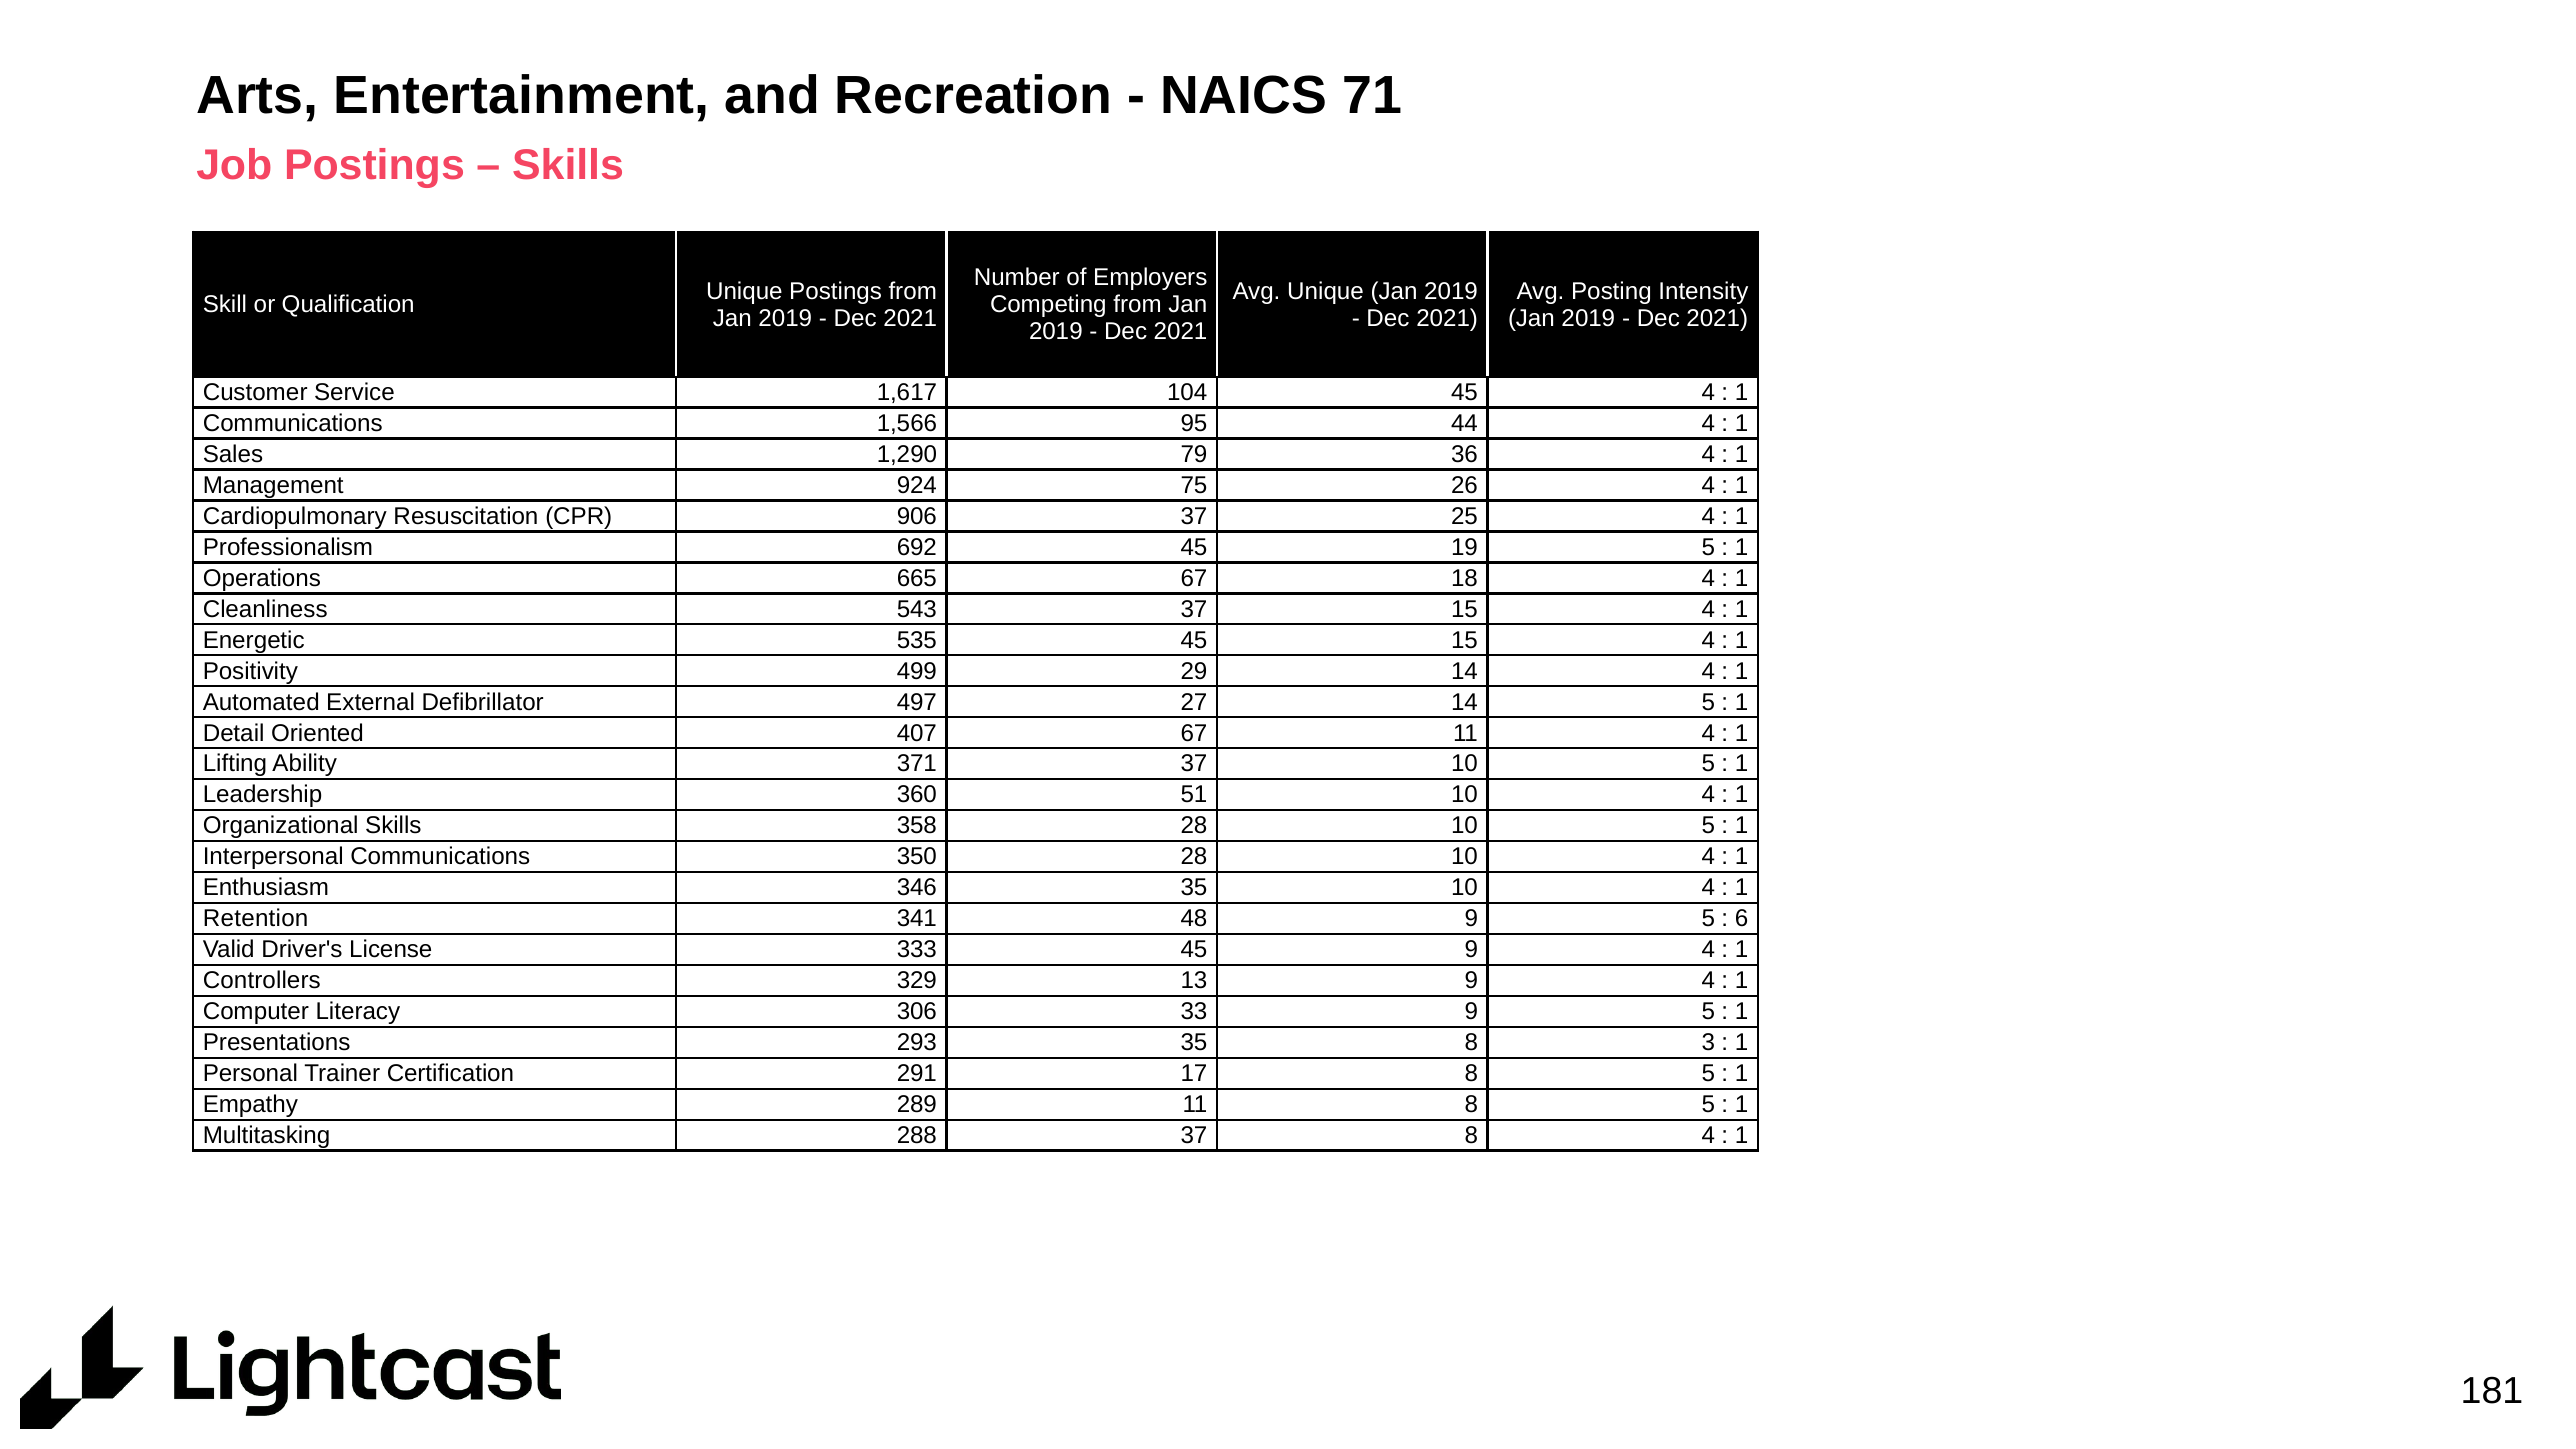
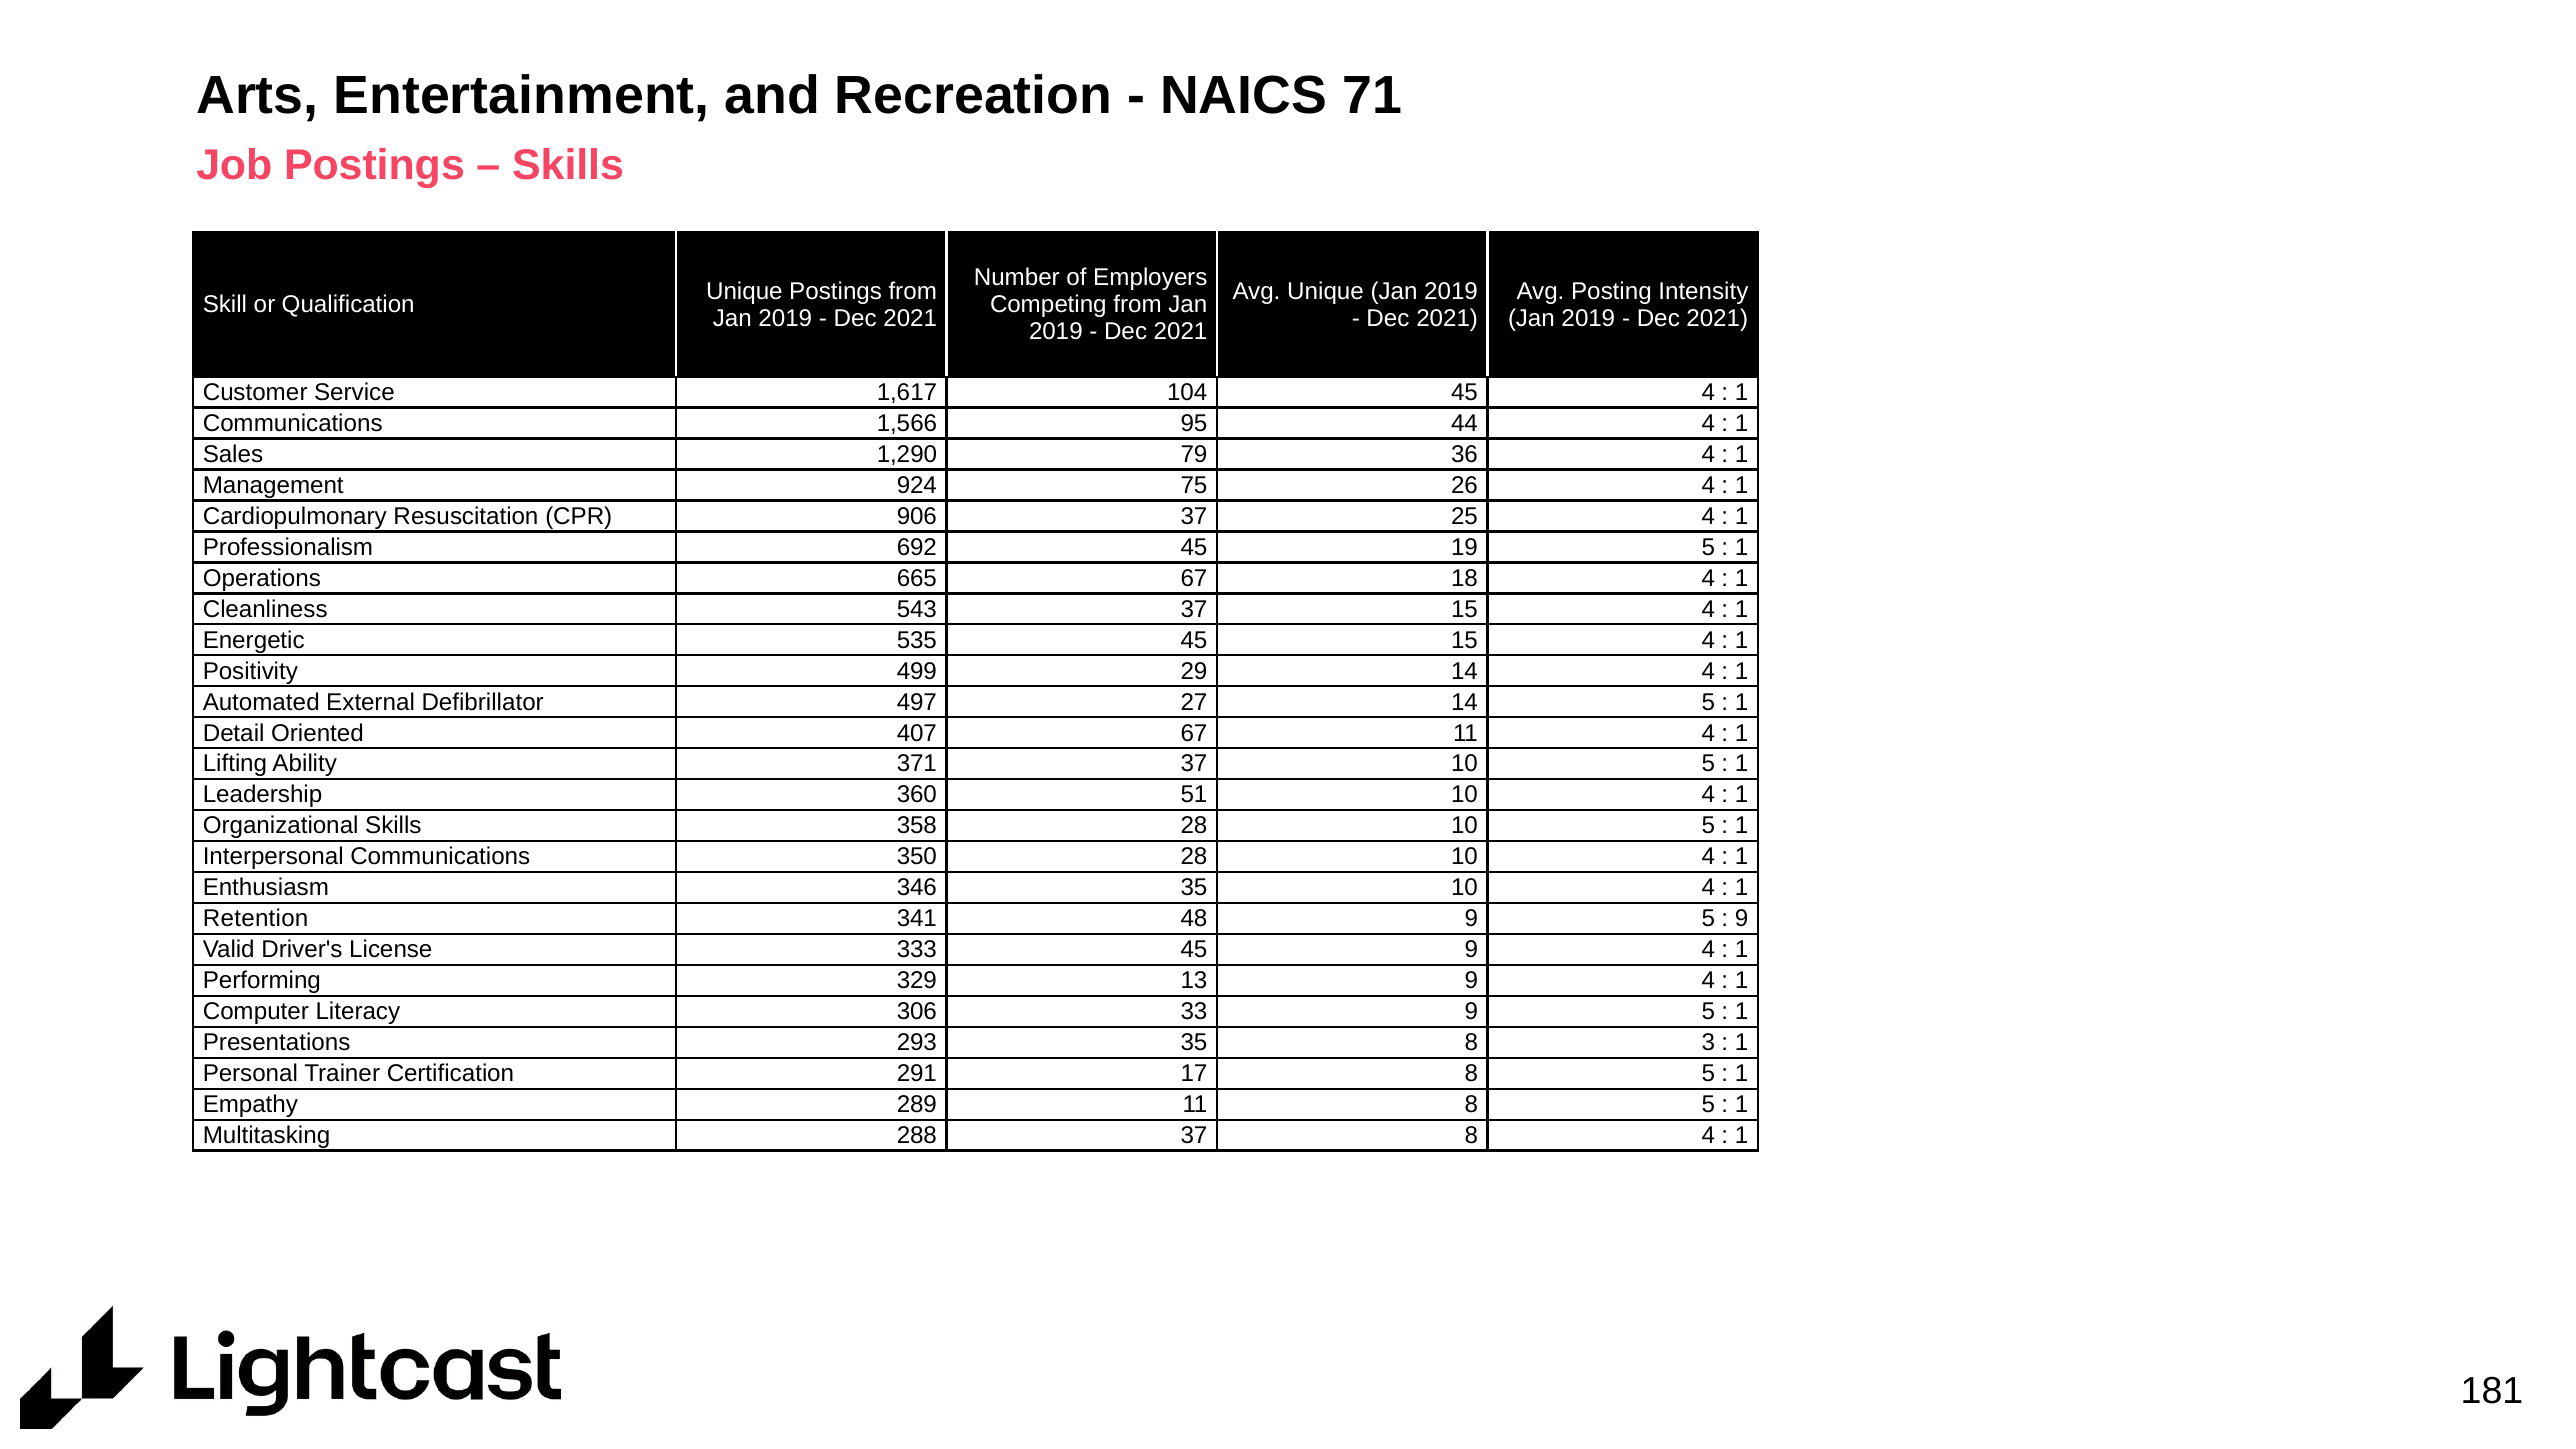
6: 6 -> 9 (1742, 919)
Controllers: Controllers -> Performing (262, 981)
